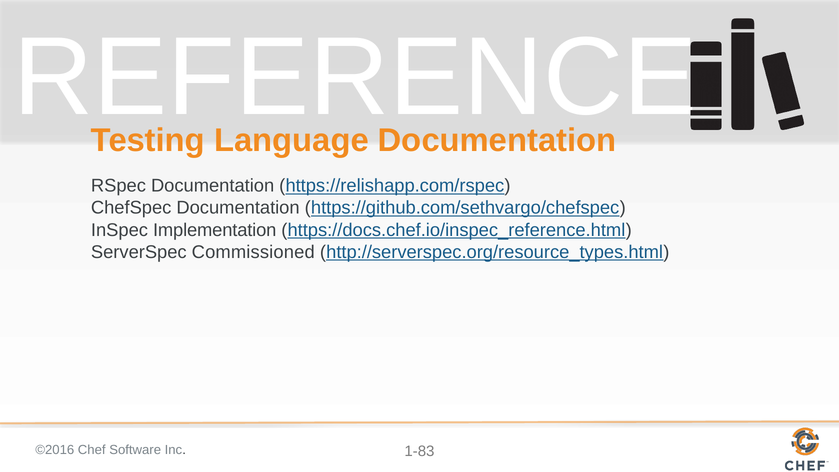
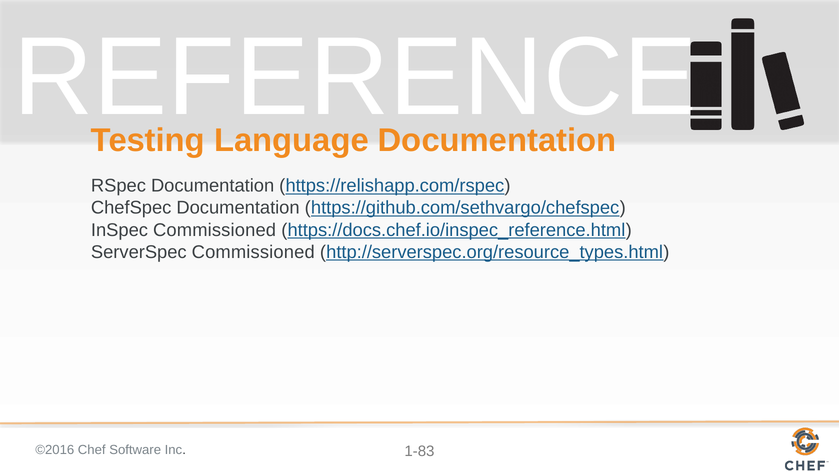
InSpec Implementation: Implementation -> Commissioned (215, 230)
